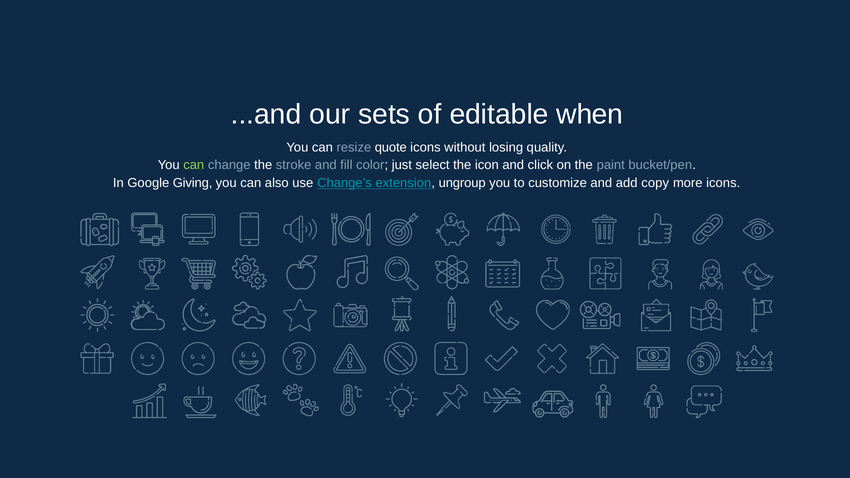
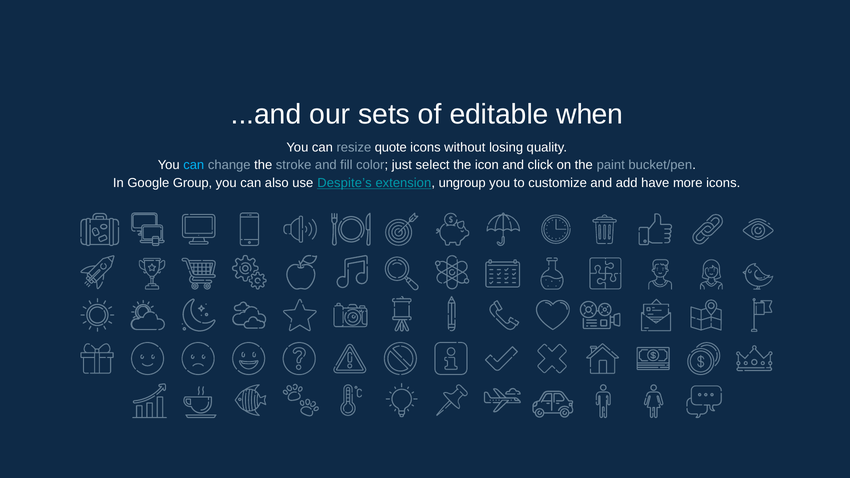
can colour: light green -> light blue (194, 165)
Giving: Giving -> Group (193, 183)
Change’s: Change’s -> Despite’s (344, 183)
copy: copy -> have (655, 183)
